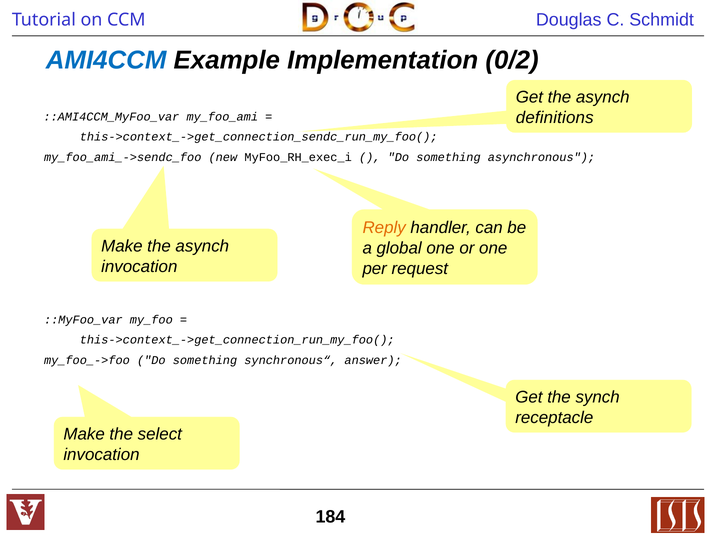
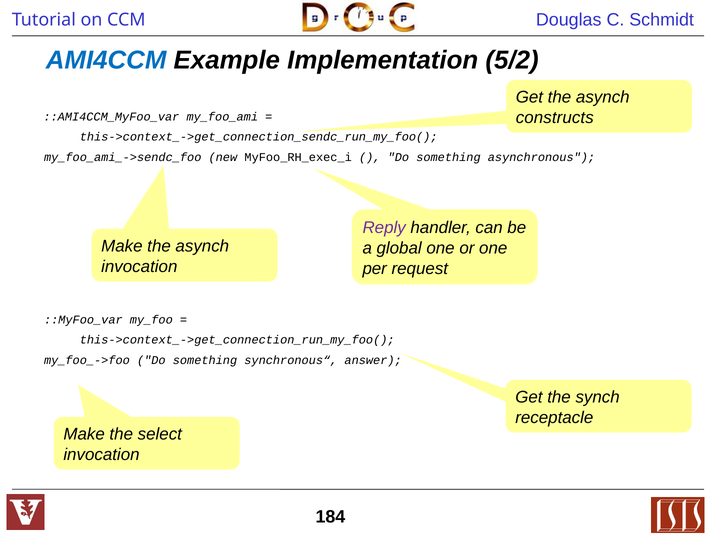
0/2: 0/2 -> 5/2 (512, 60)
definitions: definitions -> constructs (555, 118)
Reply colour: orange -> purple (384, 228)
